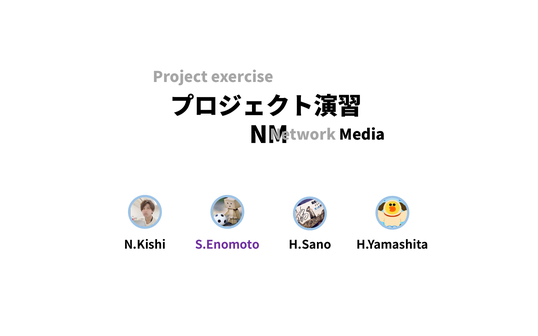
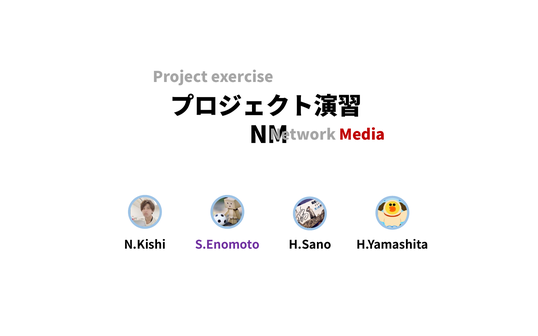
Media colour: black -> red (362, 135)
